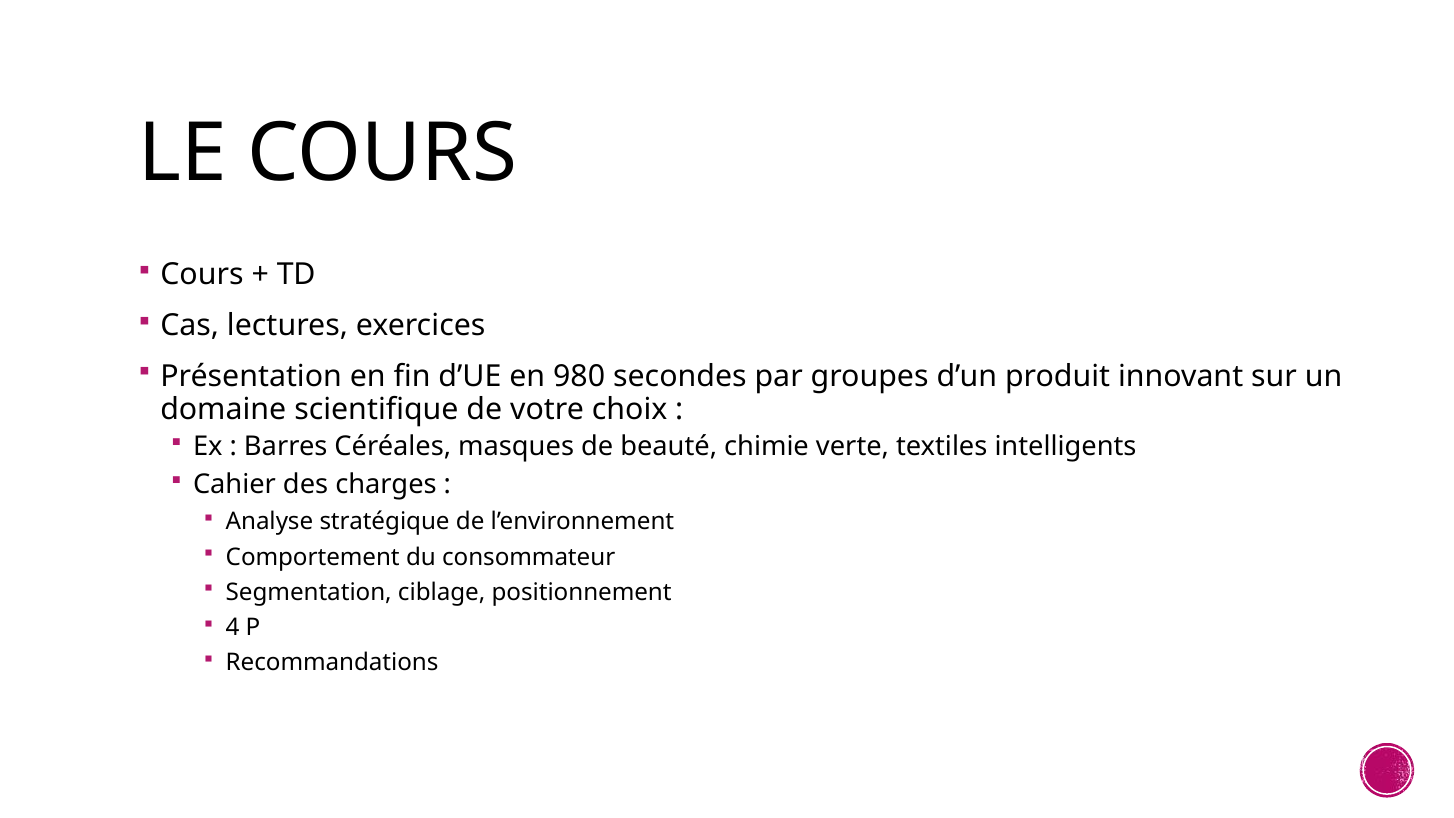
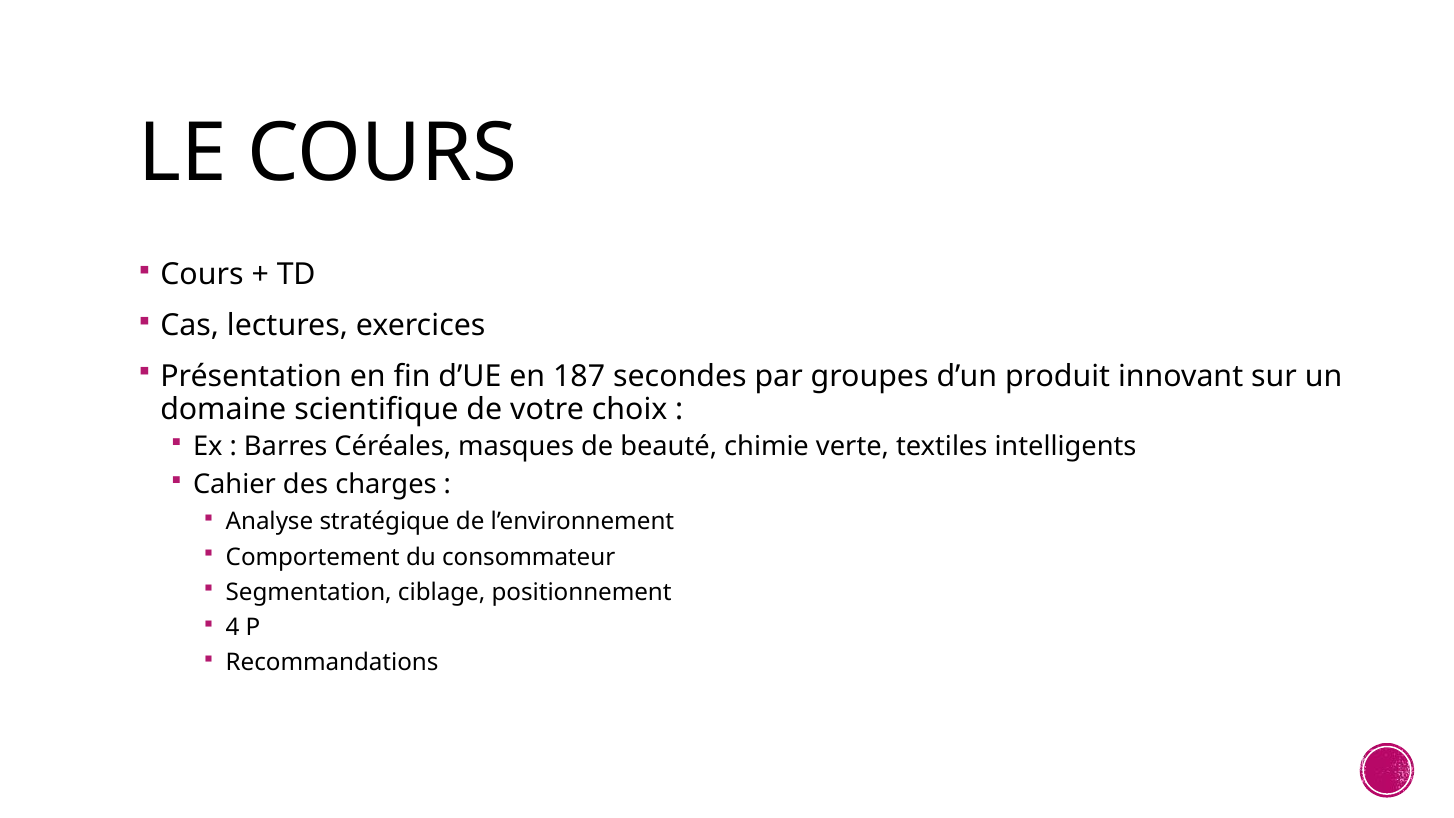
980: 980 -> 187 (579, 376)
